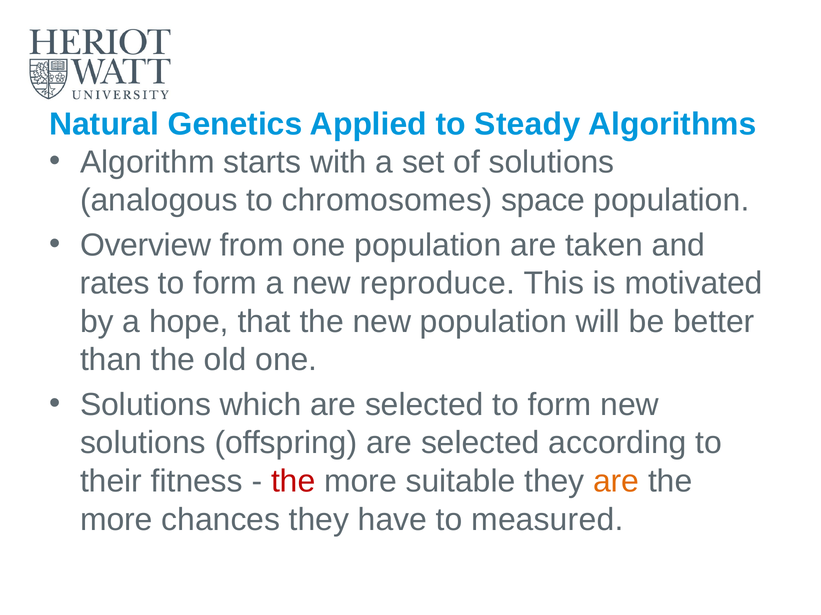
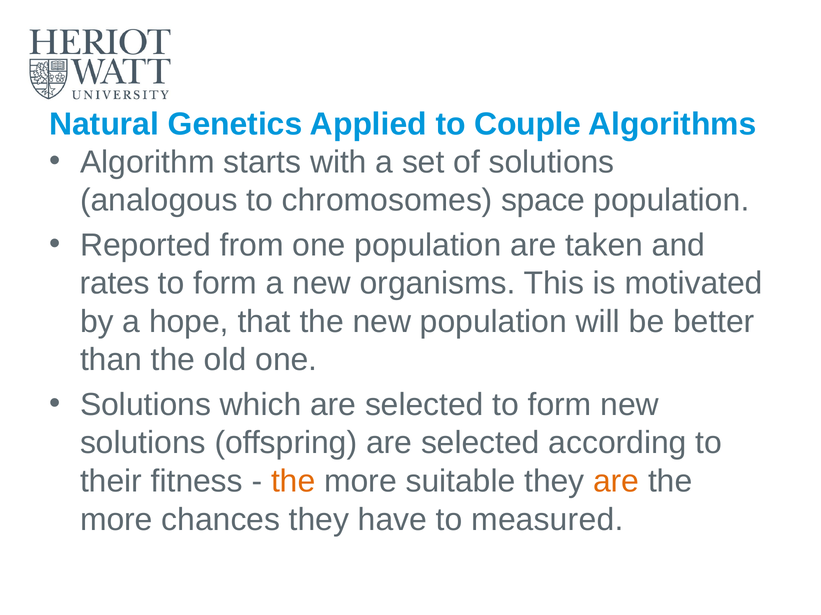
Steady: Steady -> Couple (528, 124)
Overview: Overview -> Reported (146, 245)
reproduce: reproduce -> organisms (438, 284)
the colour: red -> orange (293, 482)
